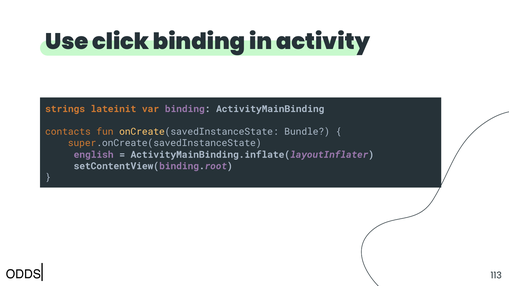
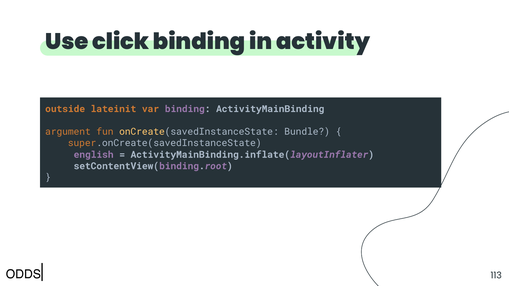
strings: strings -> outside (65, 109)
contacts: contacts -> argument (68, 132)
